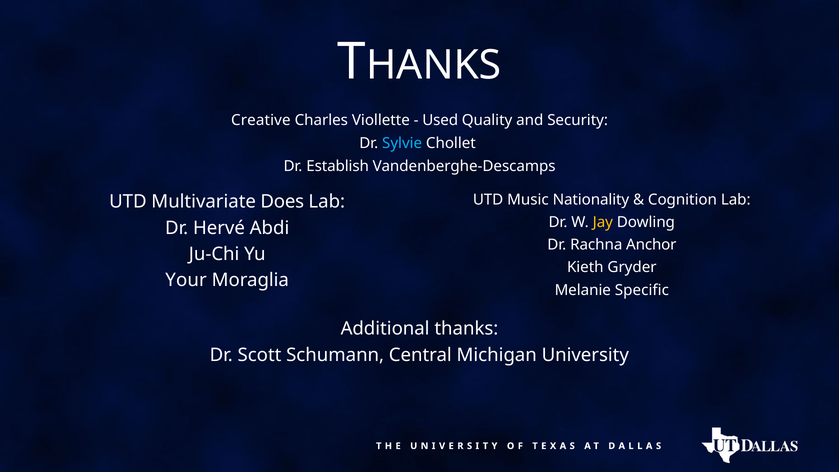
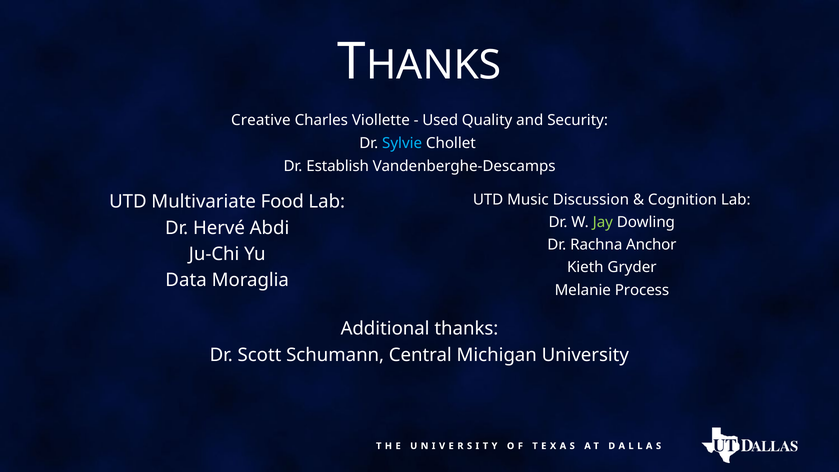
Nationality: Nationality -> Discussion (591, 199)
Does: Does -> Food (282, 202)
Jay colour: yellow -> light green (603, 222)
Your: Your -> Data (186, 280)
Specific: Specific -> Process (642, 290)
